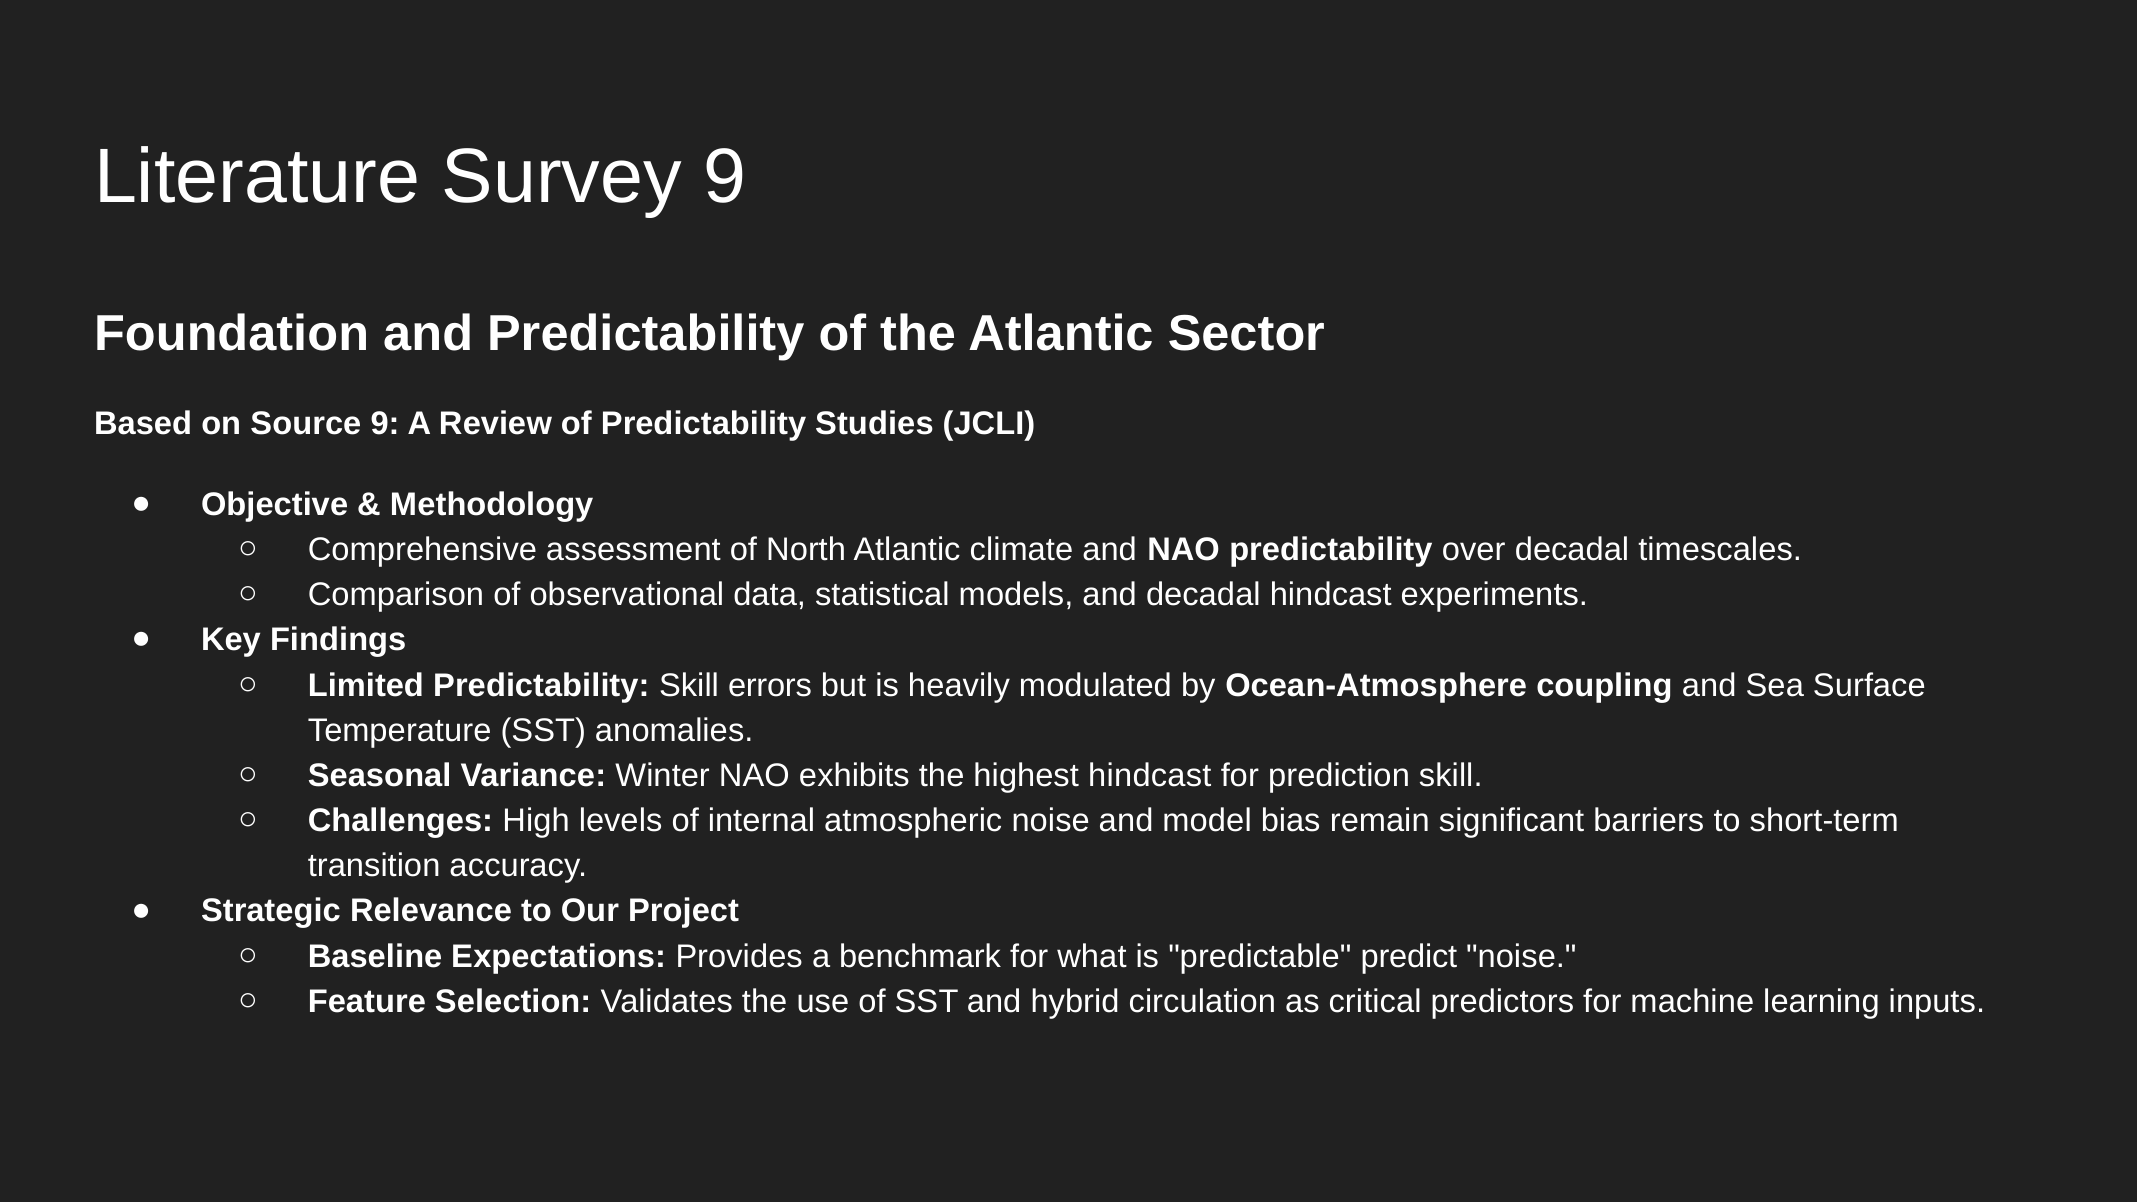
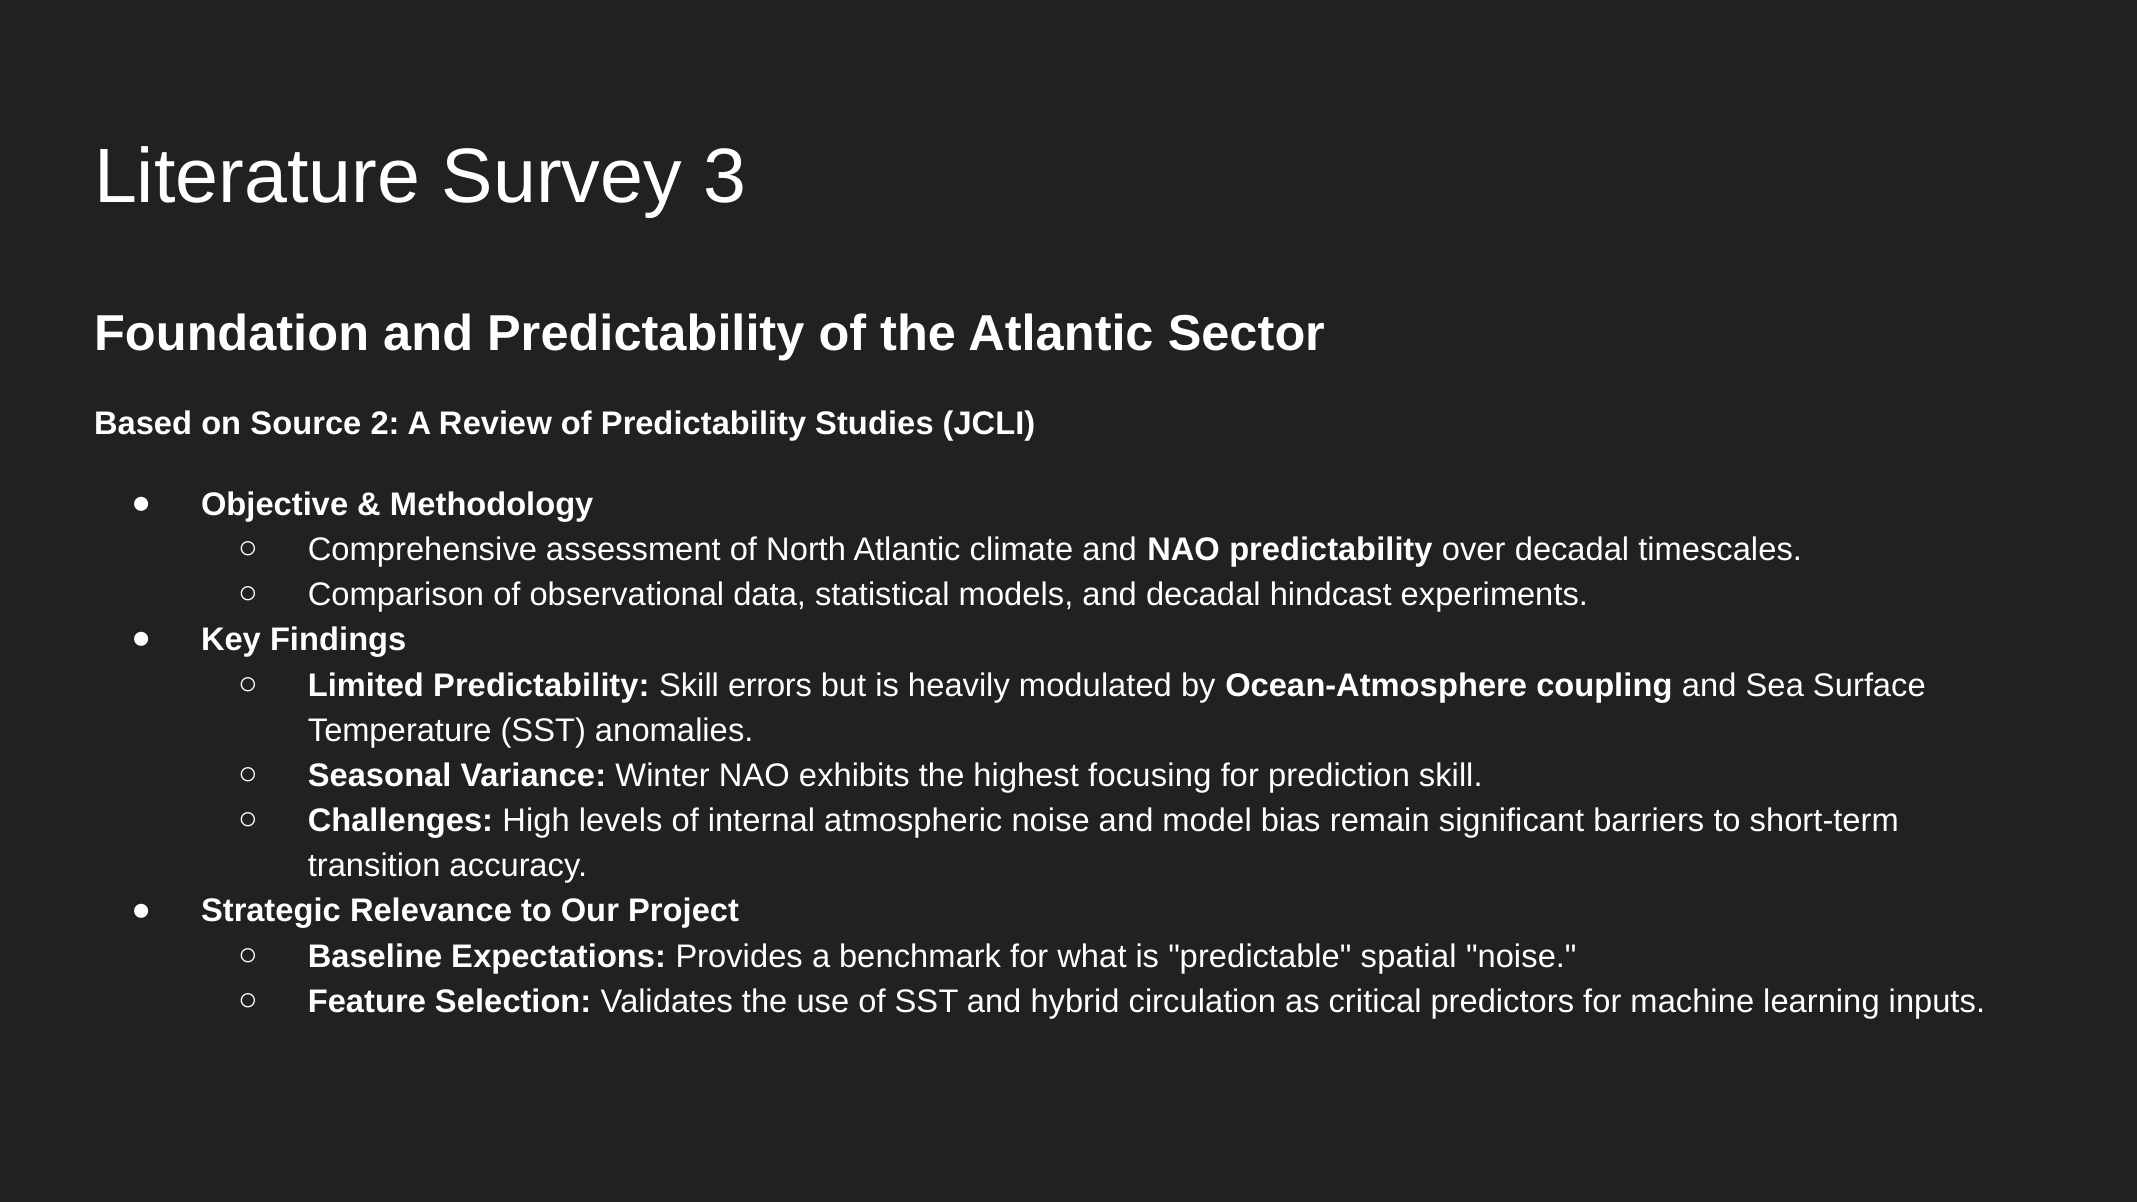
Survey 9: 9 -> 3 (725, 177)
Source 9: 9 -> 2 (385, 424)
highest hindcast: hindcast -> focusing (1150, 776)
predict: predict -> spatial (1409, 956)
